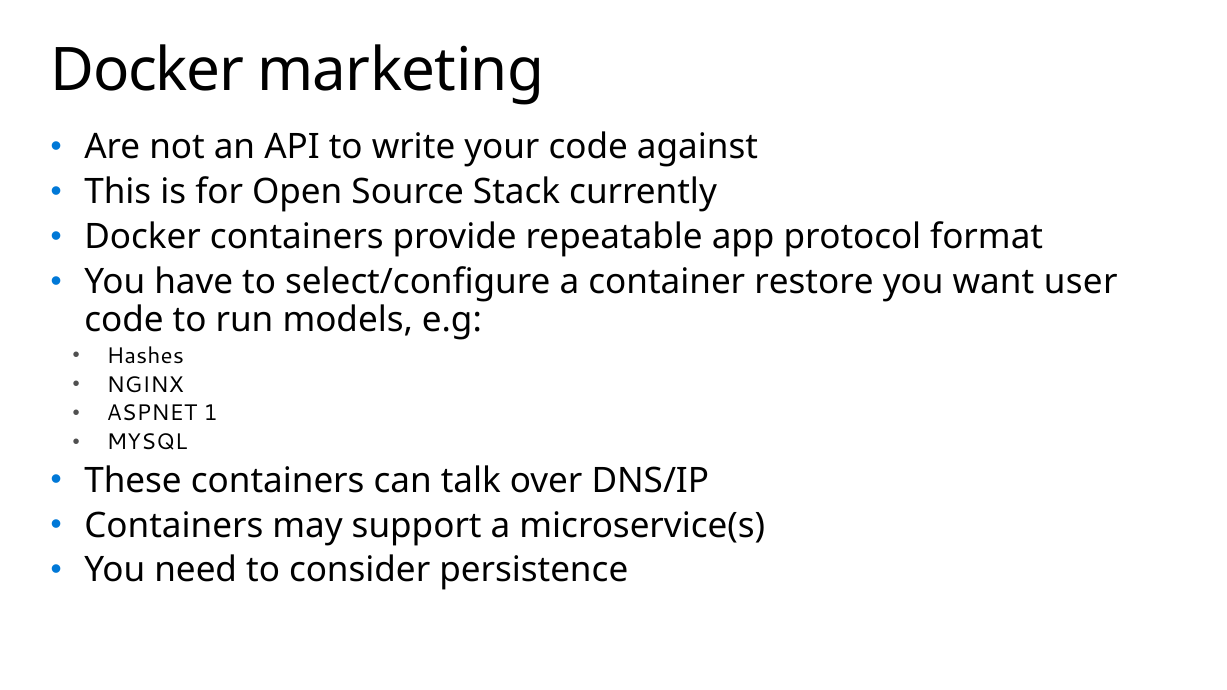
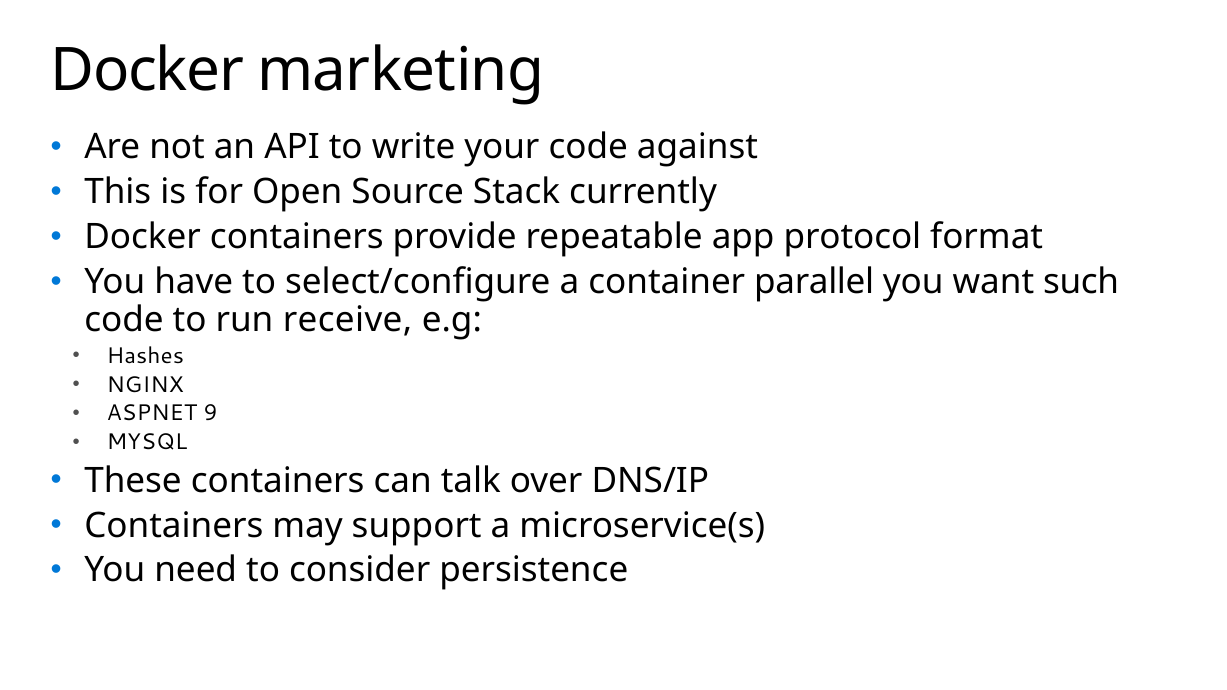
restore: restore -> parallel (814, 282)
user: user -> such (1081, 282)
models: models -> receive (348, 320)
1: 1 -> 9 (210, 414)
